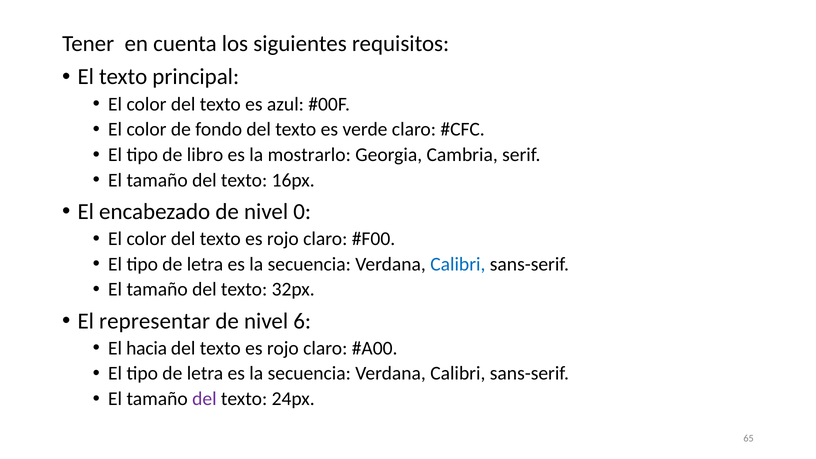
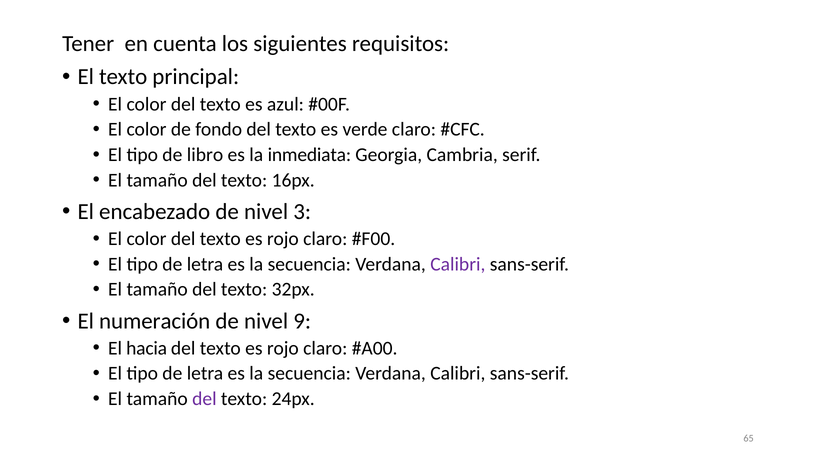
mostrarlo: mostrarlo -> inmediata (309, 155)
0: 0 -> 3 (302, 212)
Calibri colour: blue -> purple (458, 264)
representar: representar -> numeración (155, 321)
6: 6 -> 9 (302, 321)
